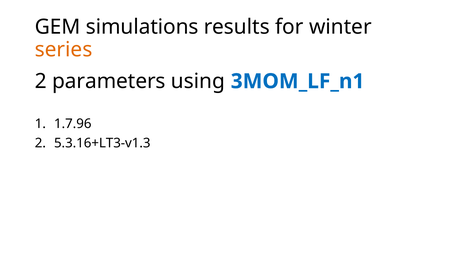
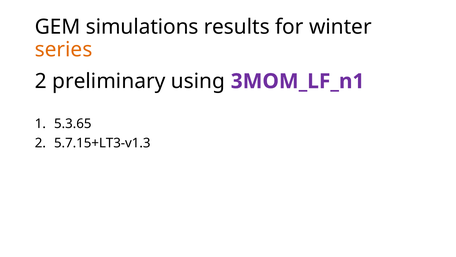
parameters: parameters -> preliminary (109, 81)
3MOM_LF_n1 colour: blue -> purple (298, 81)
1.7.96: 1.7.96 -> 5.3.65 (73, 124)
5.3.16+LT3-v1.3: 5.3.16+LT3-v1.3 -> 5.7.15+LT3-v1.3 (102, 143)
